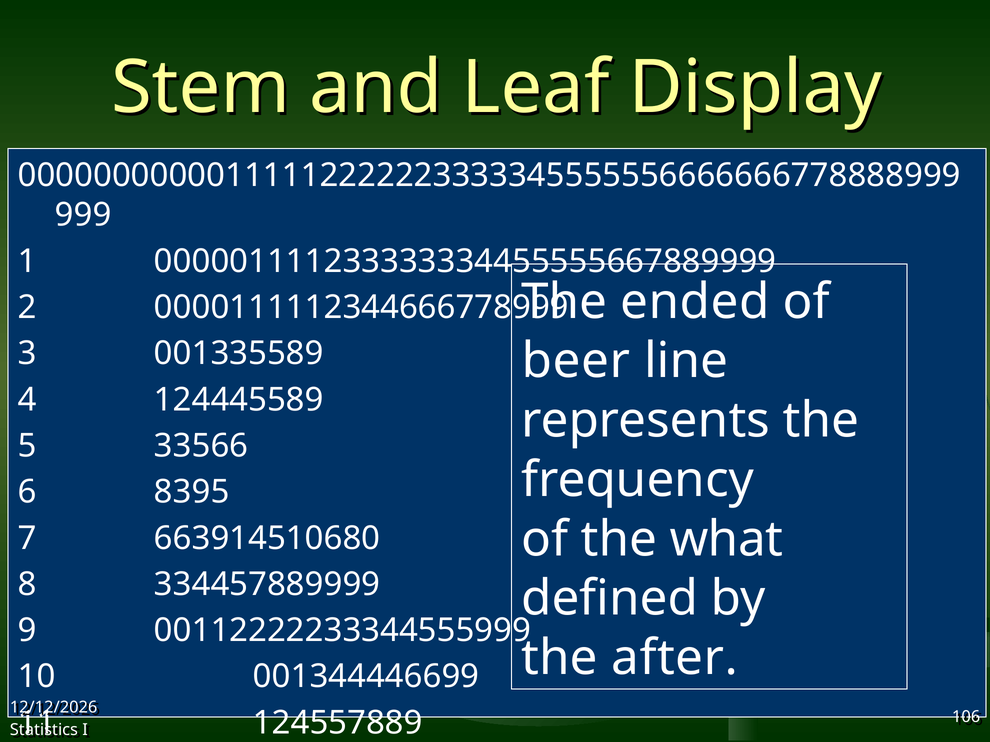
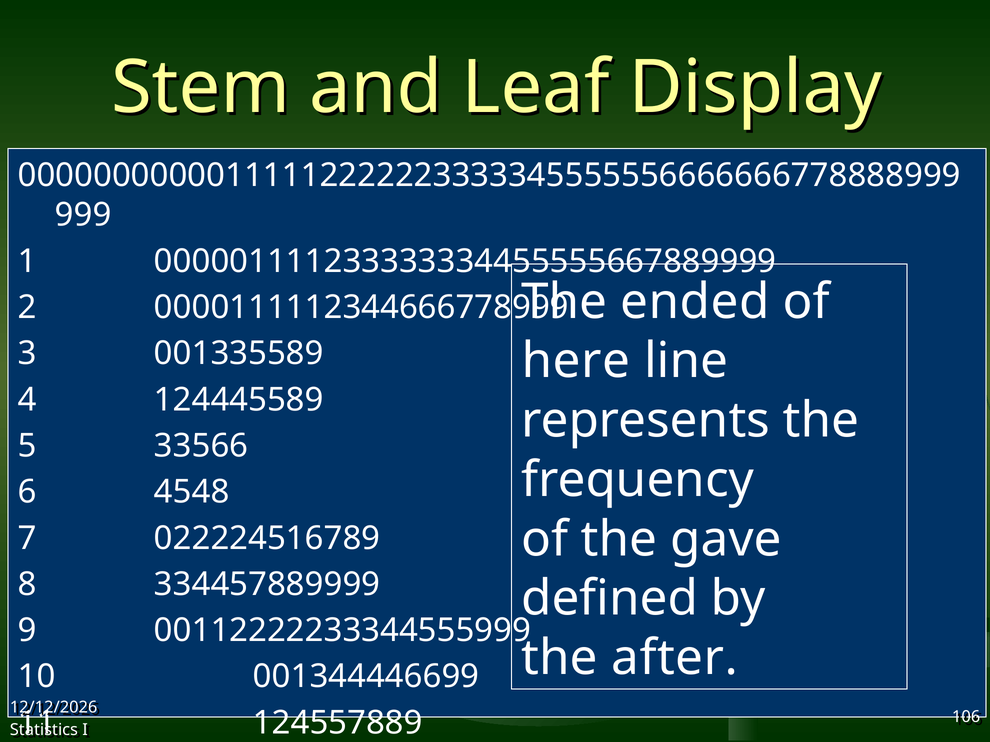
beer: beer -> here (576, 361)
8395: 8395 -> 4548 (192, 492)
what: what -> gave (726, 540)
663914510680: 663914510680 -> 022224516789 (267, 538)
